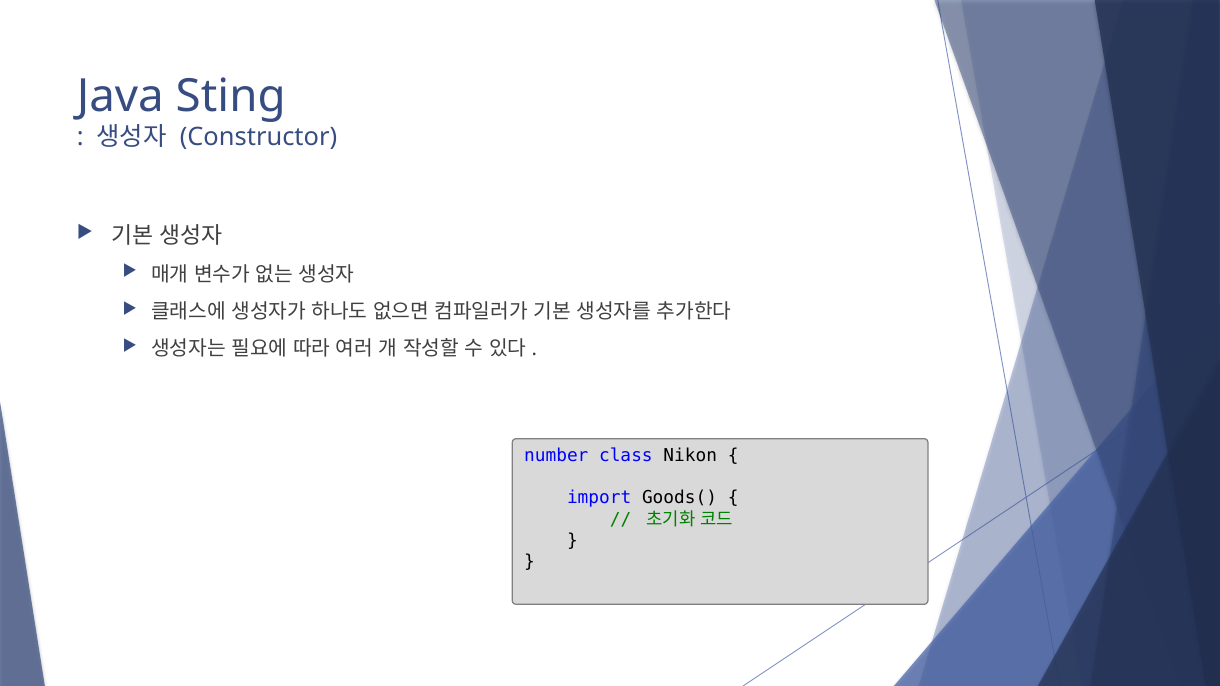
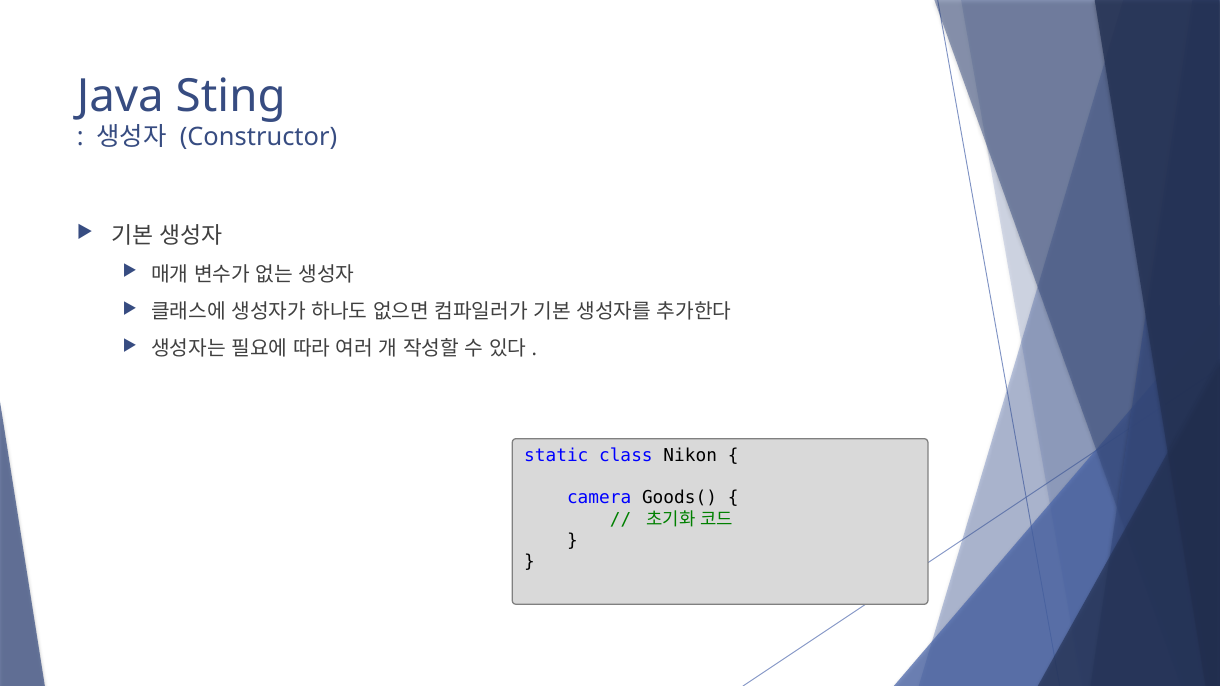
number: number -> static (556, 455)
import: import -> camera (599, 498)
